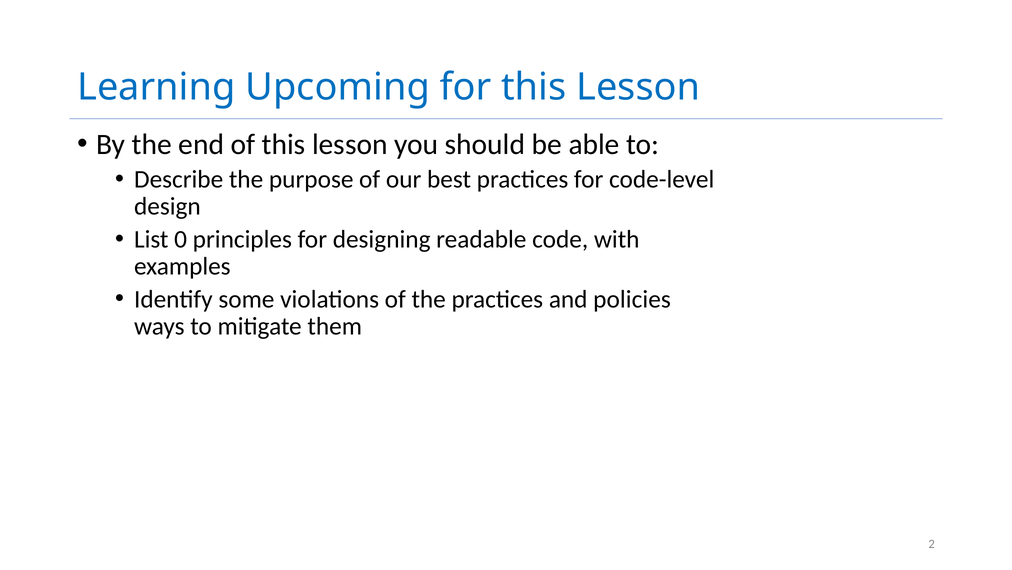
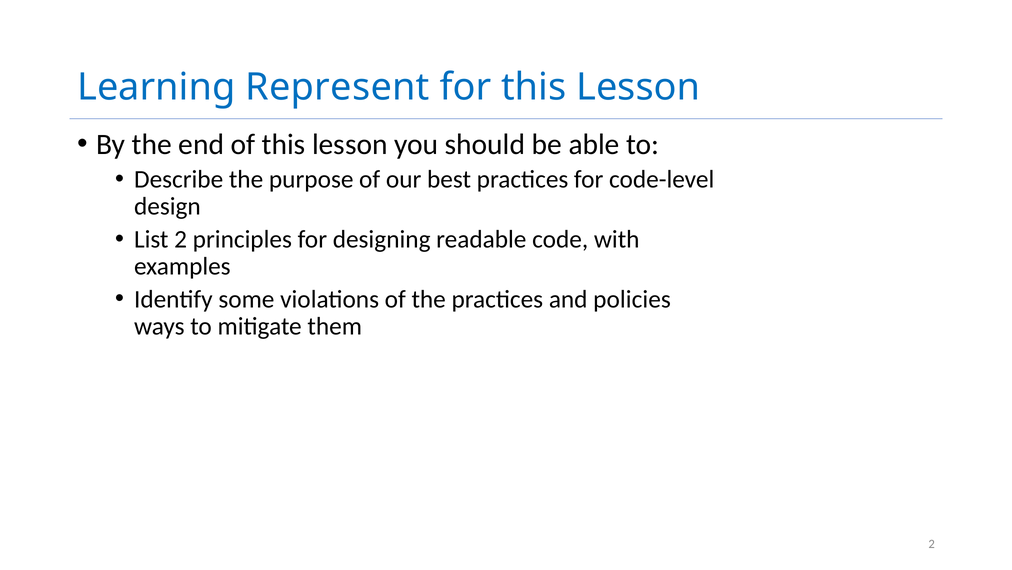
Upcoming: Upcoming -> Represent (337, 87)
List 0: 0 -> 2 (181, 239)
